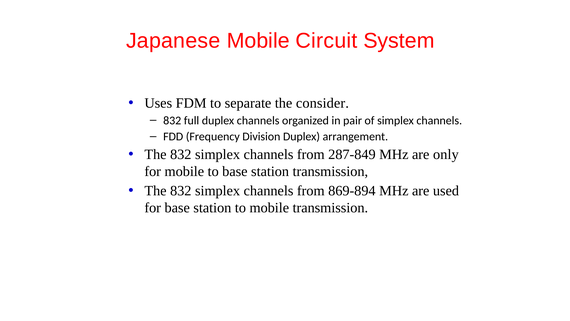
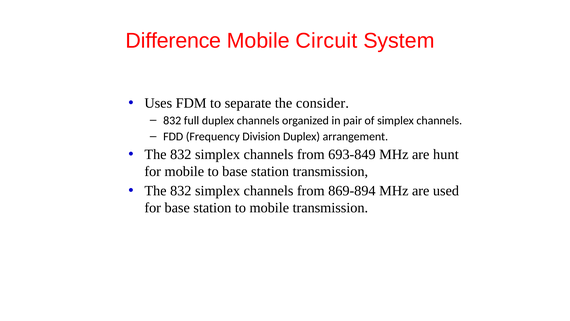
Japanese: Japanese -> Difference (173, 41)
287-849: 287-849 -> 693-849 (352, 154)
only: only -> hunt (446, 154)
